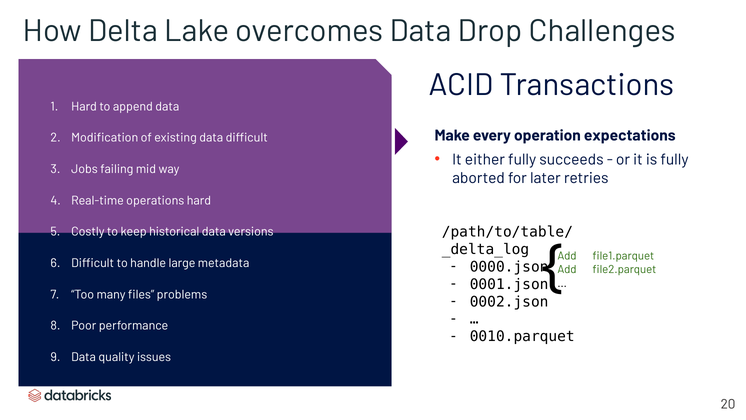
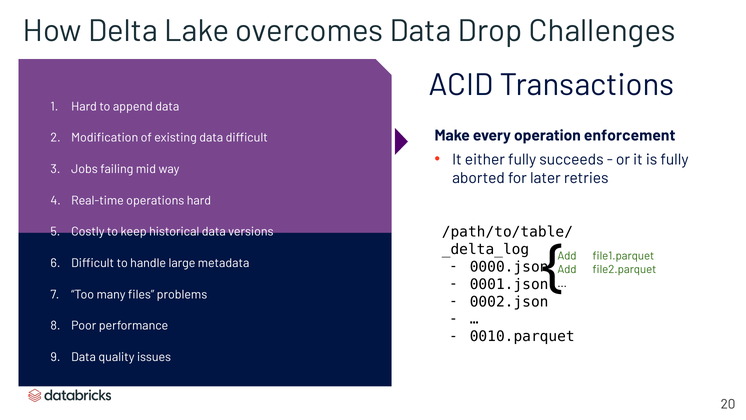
expectations: expectations -> enforcement (630, 135)
